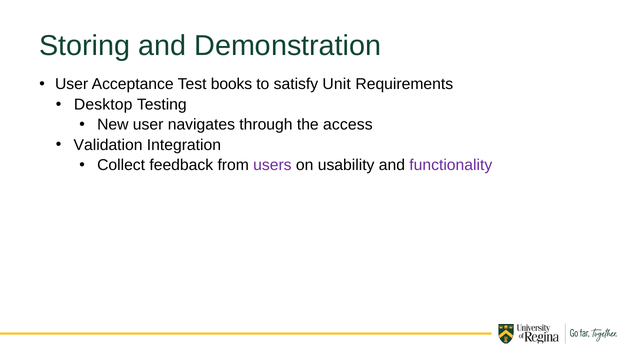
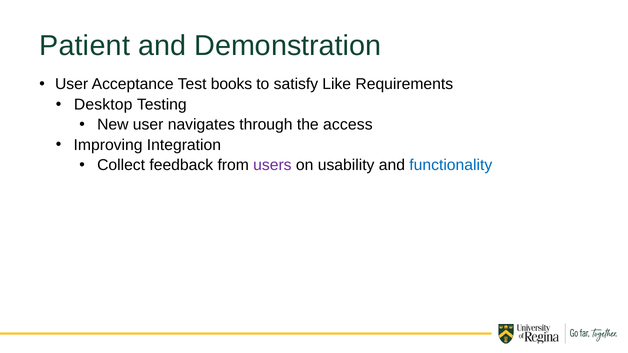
Storing: Storing -> Patient (85, 46)
Unit: Unit -> Like (337, 84)
Validation: Validation -> Improving (108, 145)
functionality colour: purple -> blue (451, 165)
